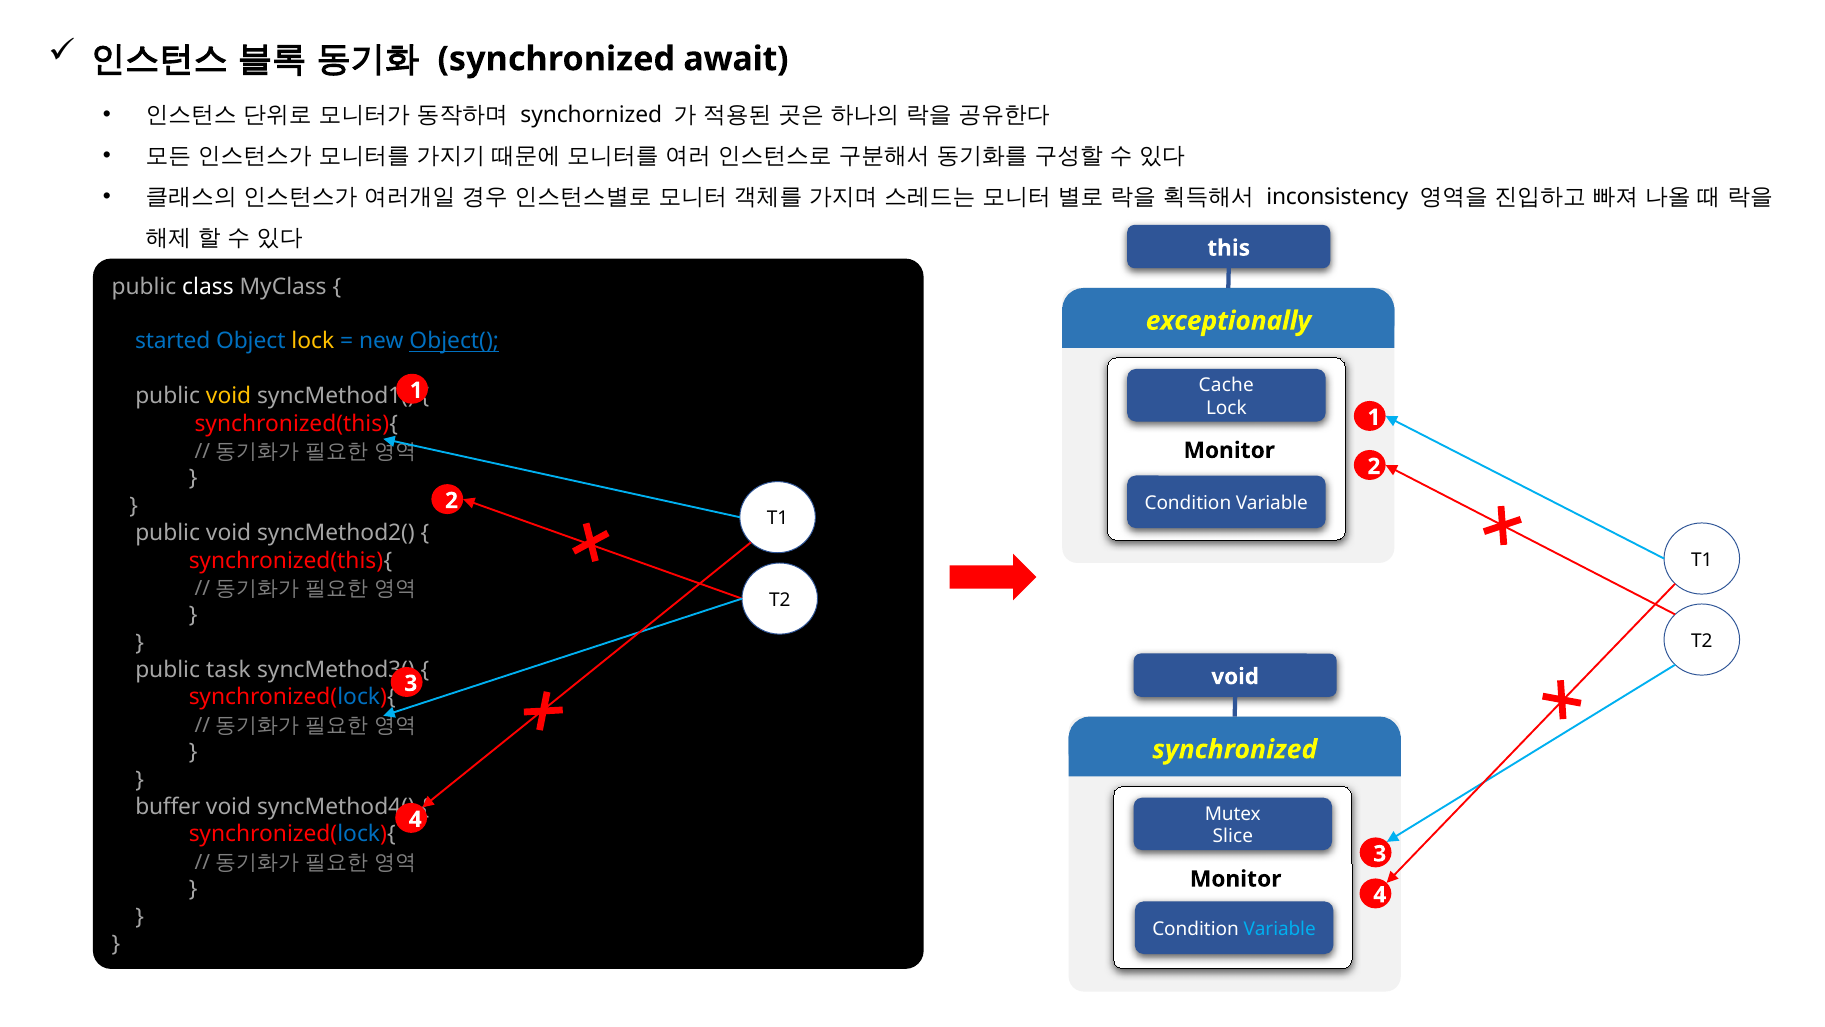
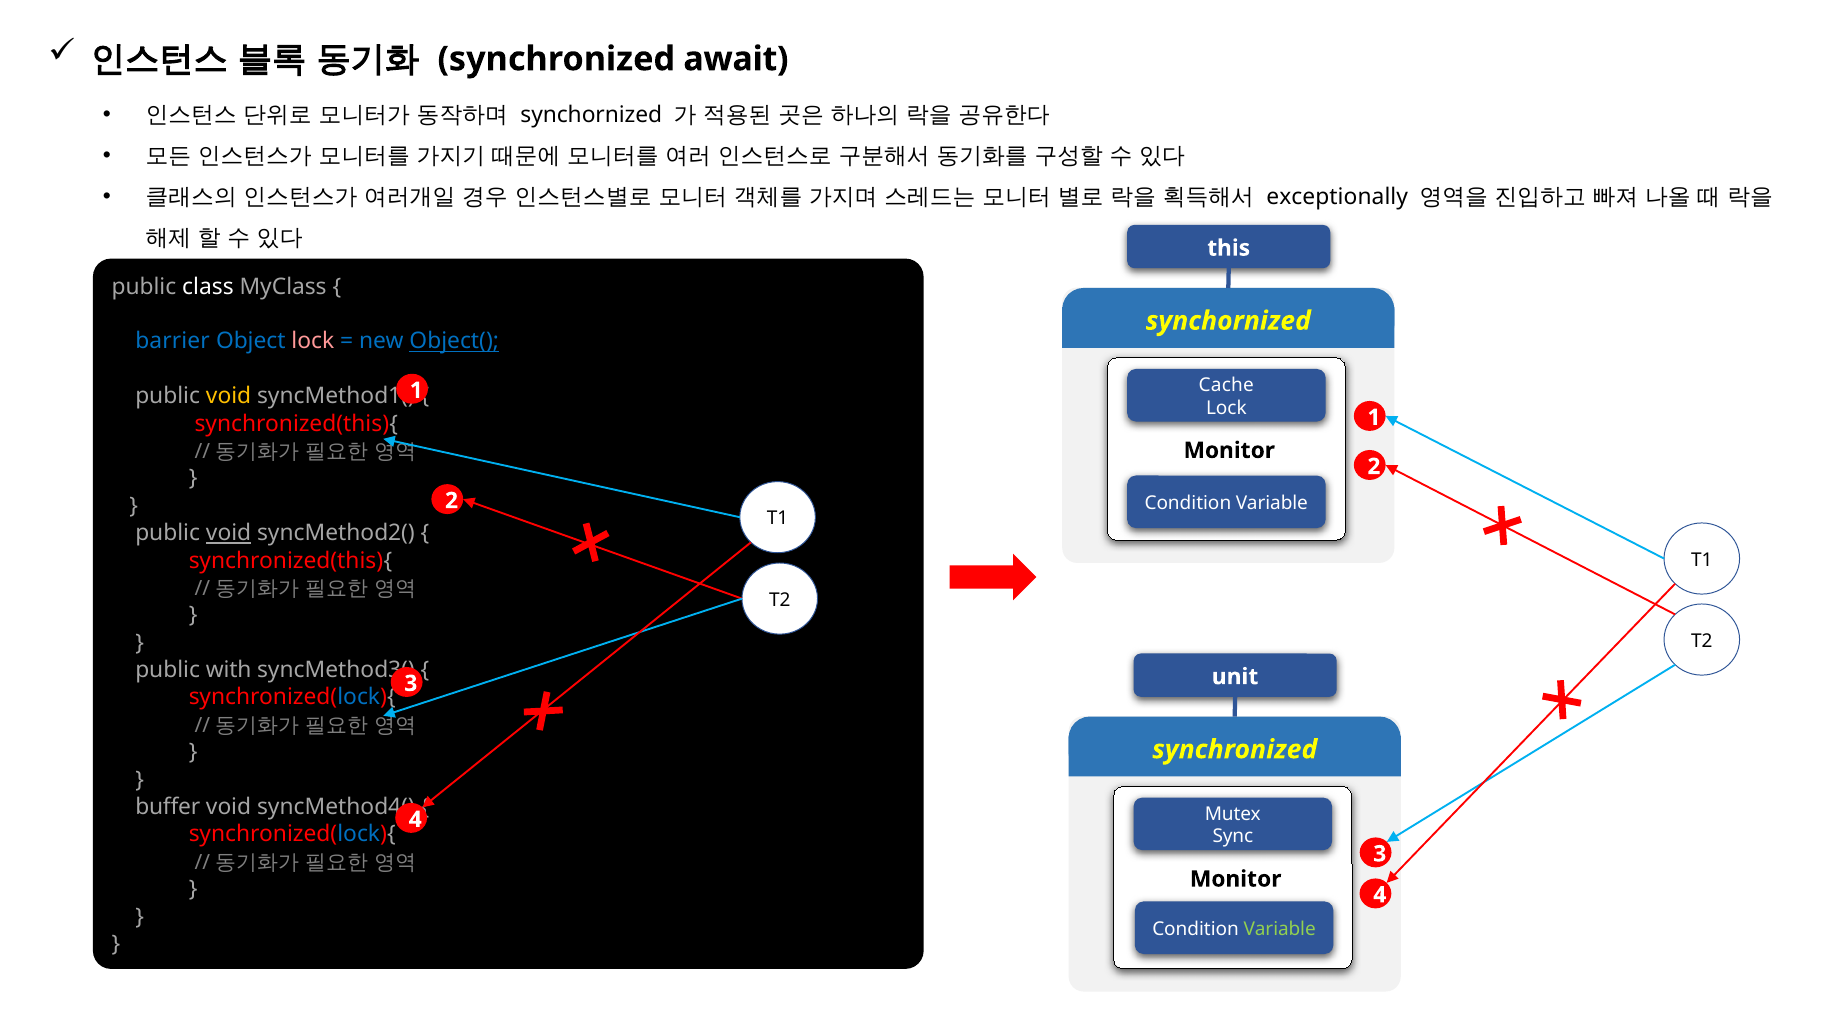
inconsistency: inconsistency -> exceptionally (1337, 197)
exceptionally: exceptionally -> synchornized (1228, 321)
started: started -> barrier (173, 341)
lock colour: yellow -> pink (313, 341)
void underline: none -> present (229, 533)
task: task -> with (229, 670)
void: void -> unit (1235, 676)
Slice: Slice -> Sync (1233, 836)
Variable colour: light blue -> light green (1280, 929)
